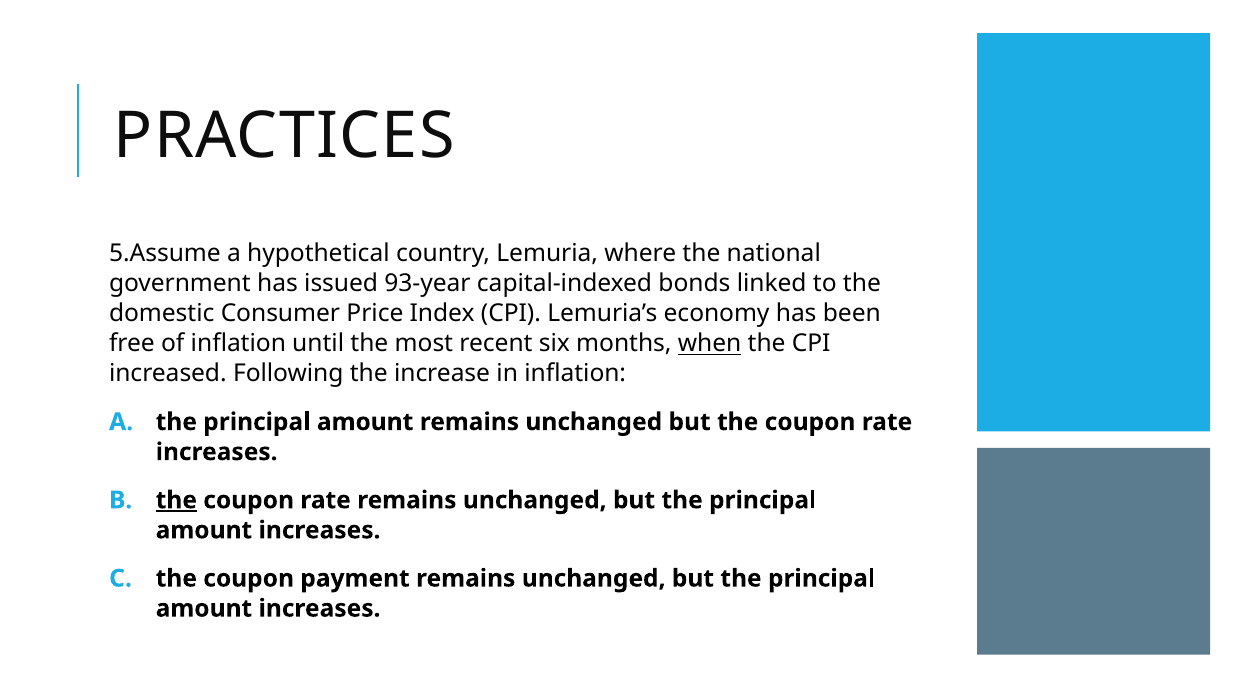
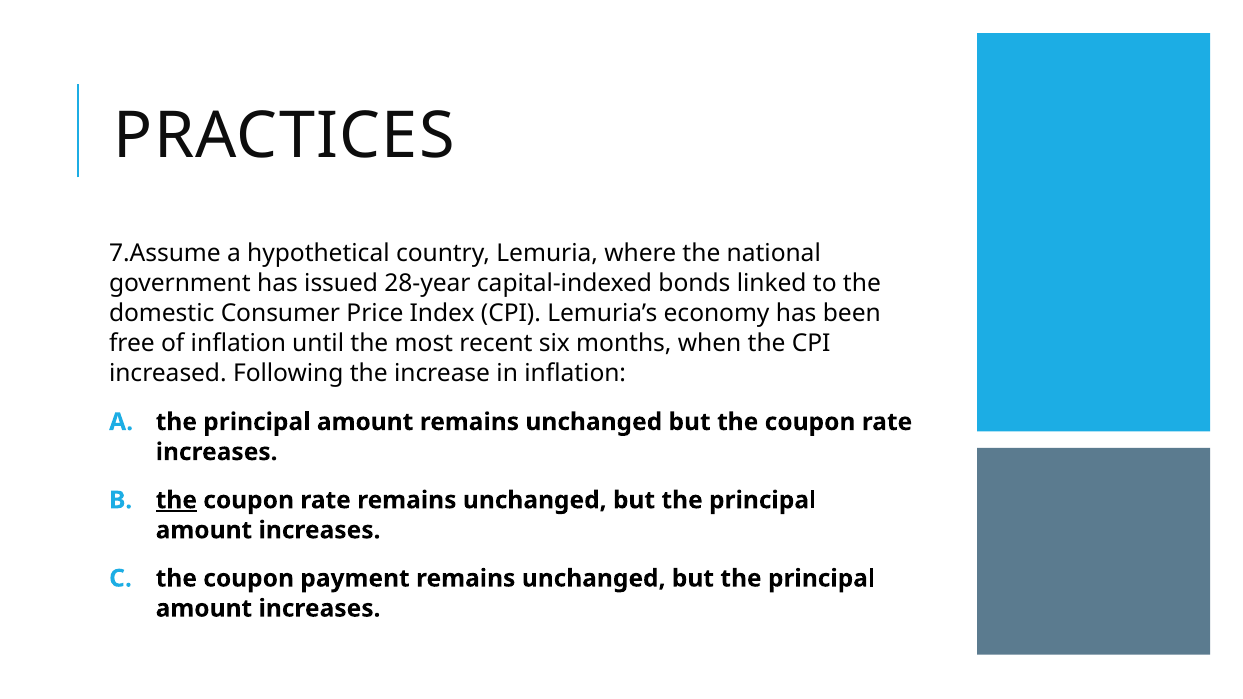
5.Assume: 5.Assume -> 7.Assume (165, 254)
93-year: 93-year -> 28-year (428, 284)
when underline: present -> none (710, 344)
